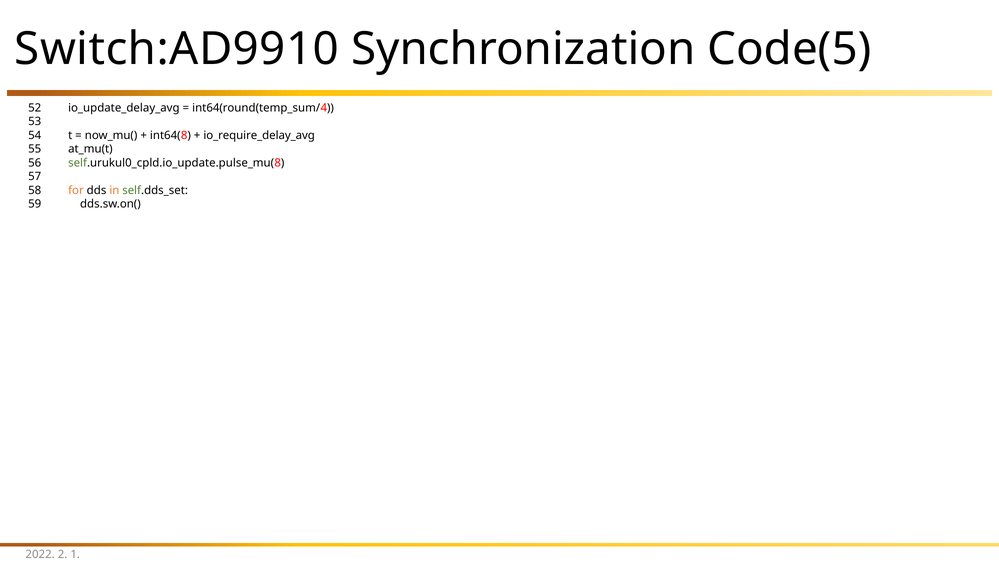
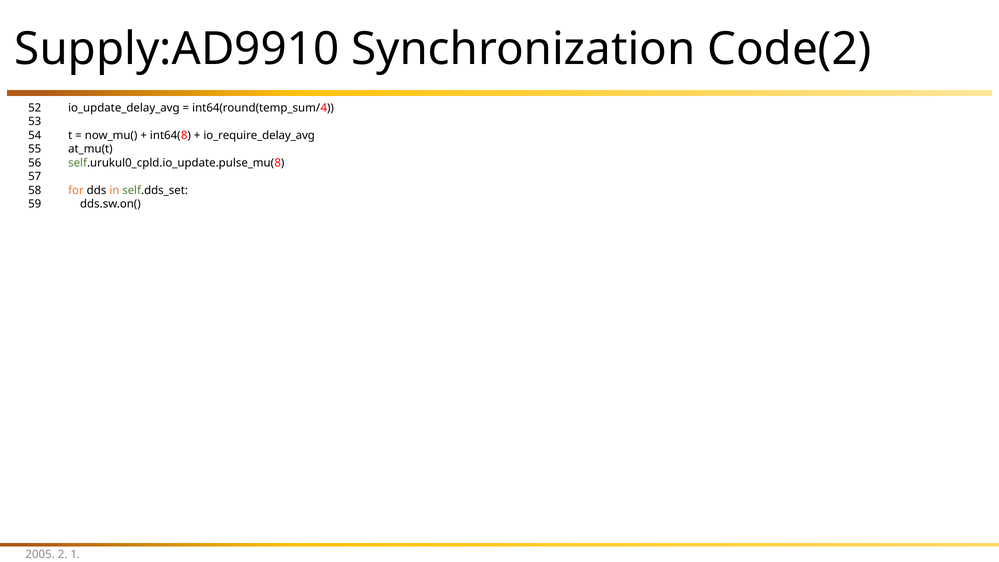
Switch:AD9910: Switch:AD9910 -> Supply:AD9910 (177, 49)
Code(5: Code(5 -> Code(2 (789, 49)
2022: 2022 -> 2005 (40, 555)
